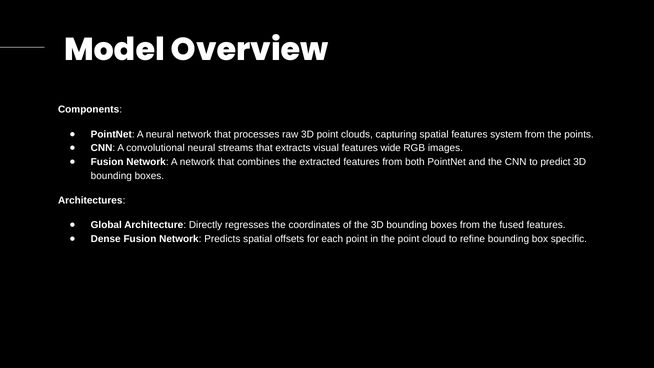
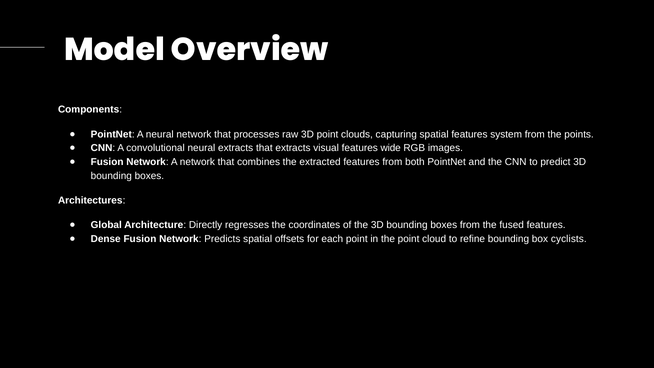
neural streams: streams -> extracts (236, 148)
specific: specific -> cyclists (569, 239)
